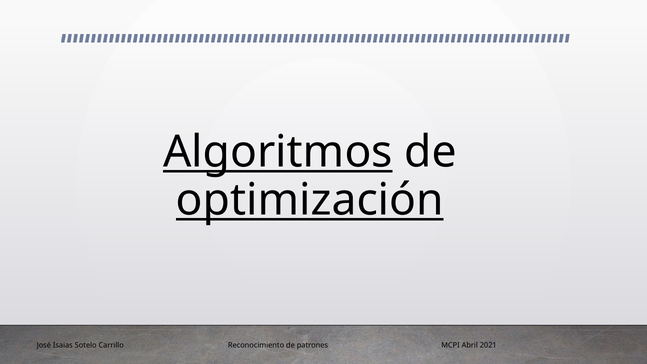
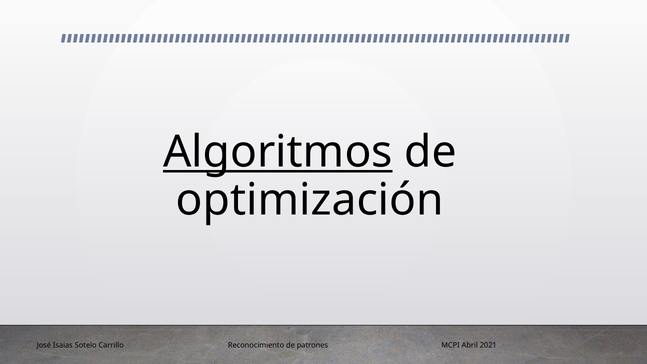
optimización underline: present -> none (310, 200)
